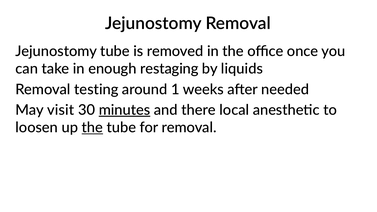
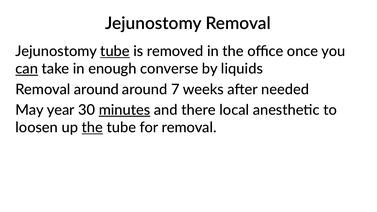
tube underline: none -> present (115, 51)
can underline: none -> present (27, 69)
restaging: restaging -> converse (169, 69)
Removal testing: testing -> around (96, 89)
1: 1 -> 7 (175, 89)
visit: visit -> year (61, 110)
